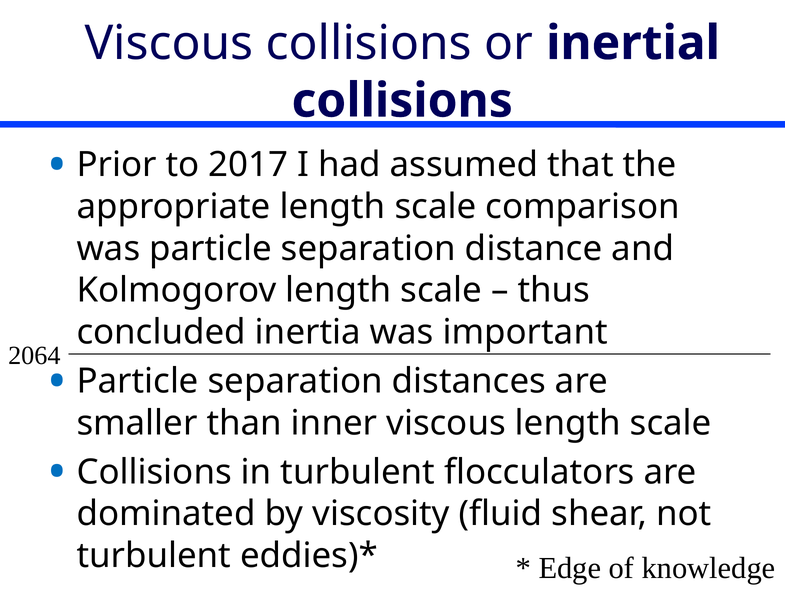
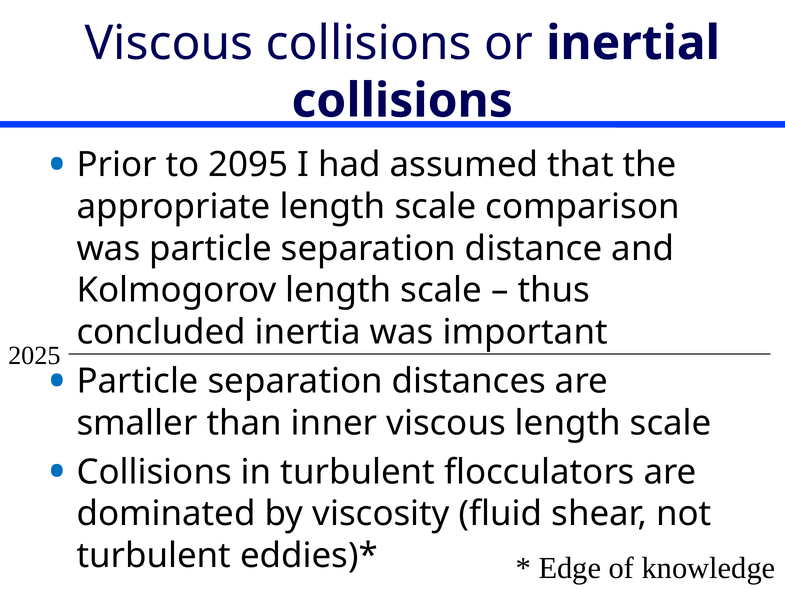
2017: 2017 -> 2095 (248, 165)
2064: 2064 -> 2025 (34, 355)
